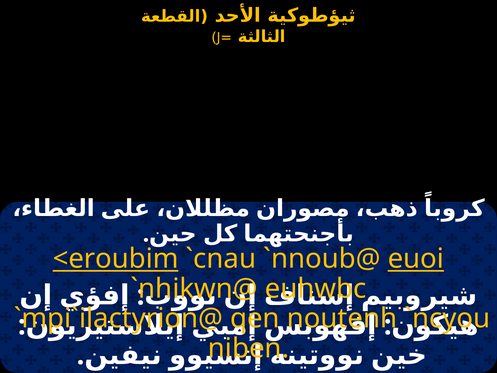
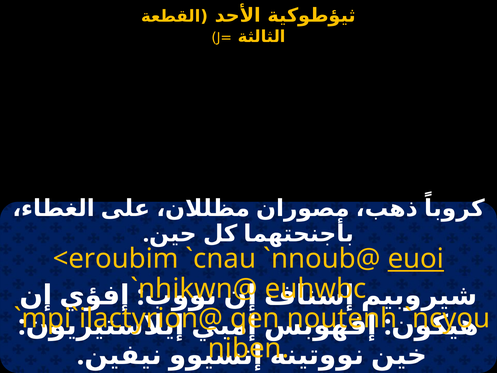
<eroubim underline: present -> none (116, 259)
